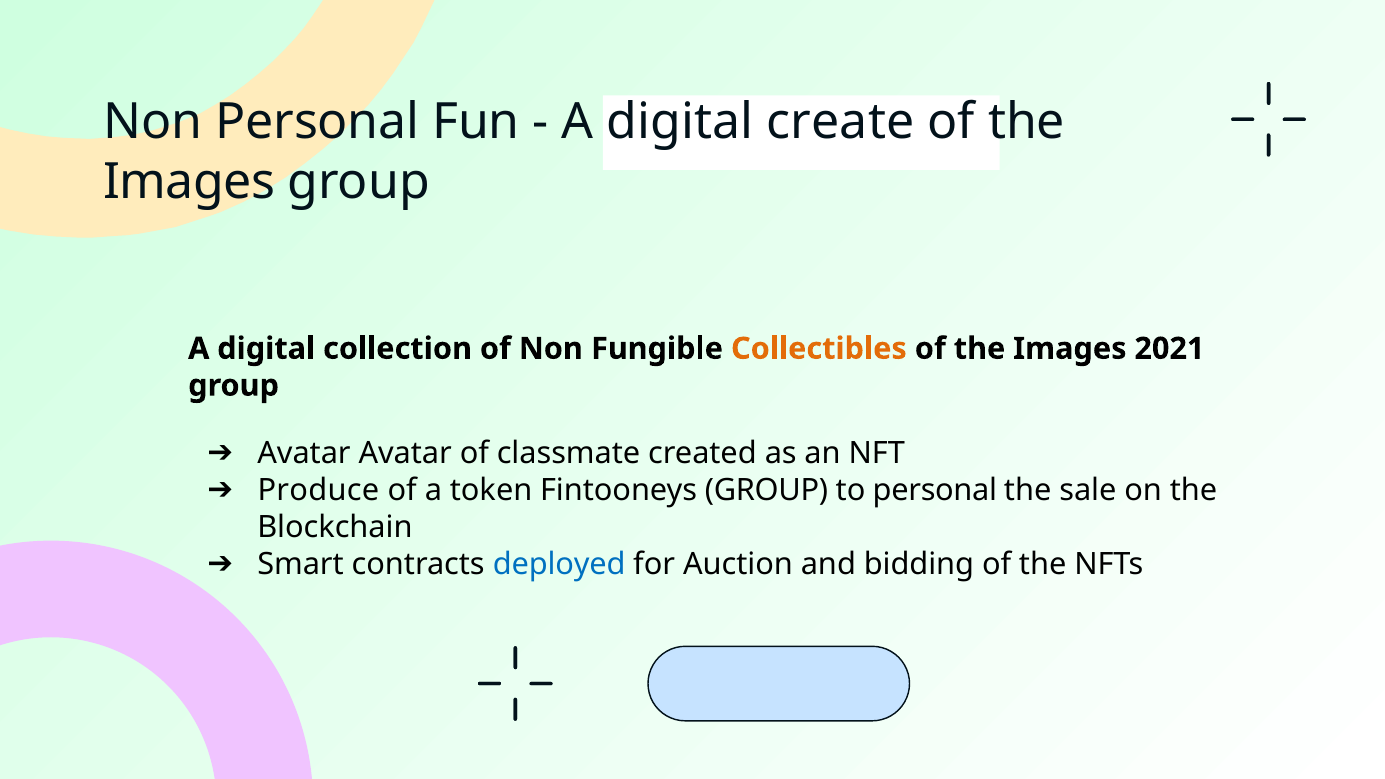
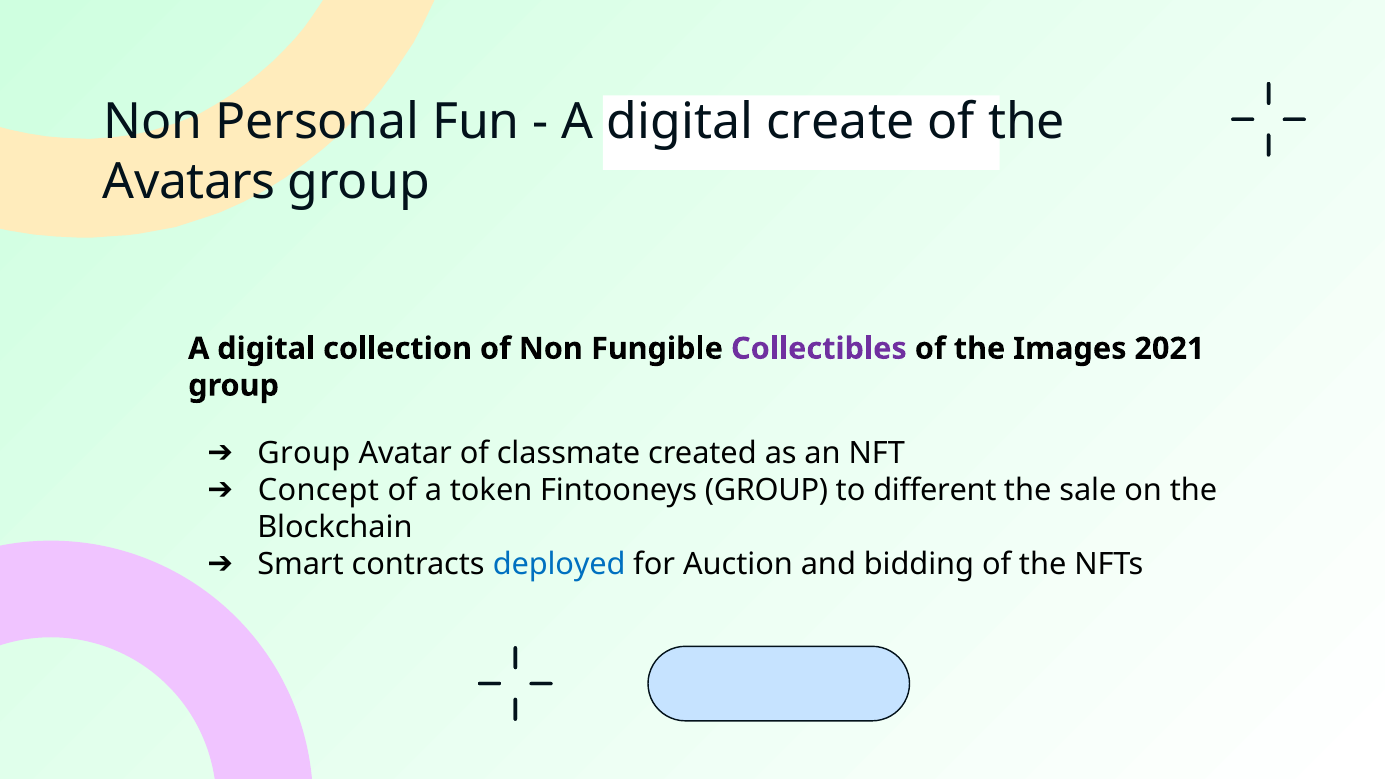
Images: Images -> Avatars (189, 182)
Collectibles colour: orange -> purple (819, 349)
Avatar: Avatar -> Group (304, 453)
Produce: Produce -> Concept (318, 490)
to personal: personal -> different (935, 490)
